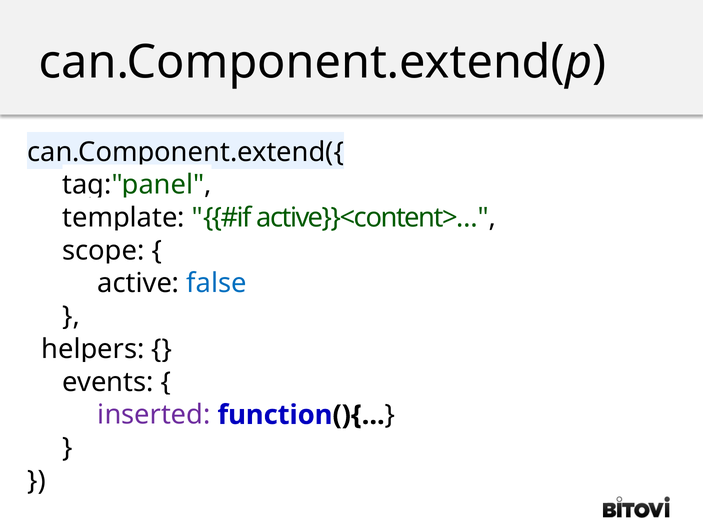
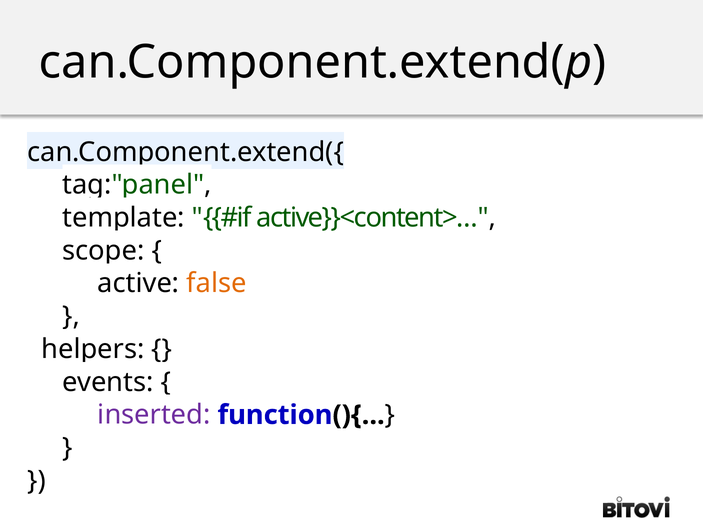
false colour: blue -> orange (217, 283)
